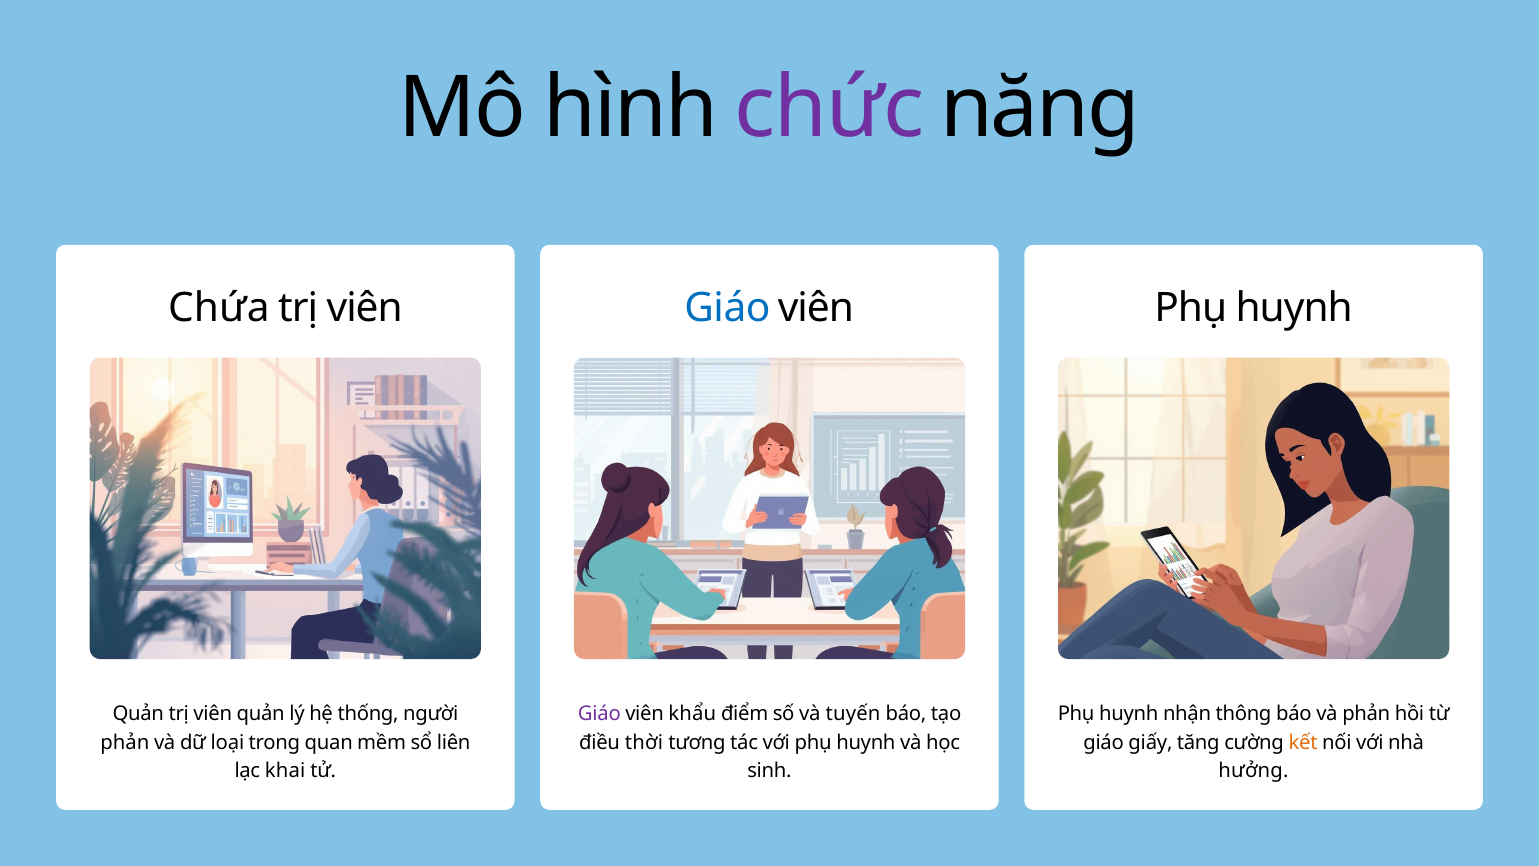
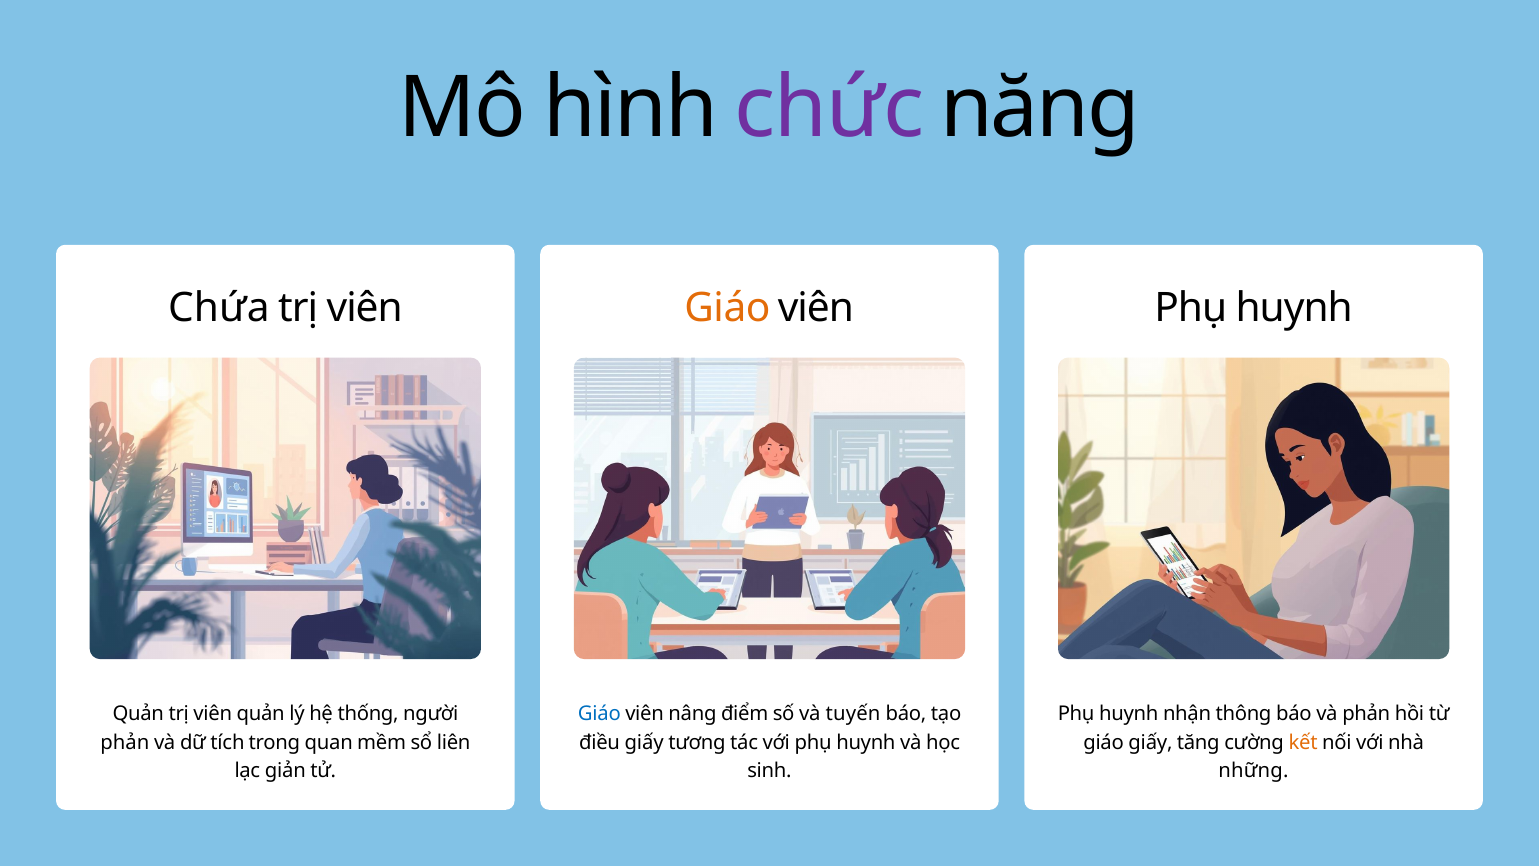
Giáo colour: blue -> orange (727, 308)
Giáo colour: purple -> blue (599, 714)
khẩu: khẩu -> nâng (692, 714)
loại: loại -> tích (227, 742)
điều thời: thời -> giấy (644, 742)
hưởng: hưởng -> những (1253, 771)
khai: khai -> giản (285, 771)
